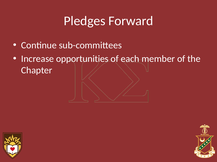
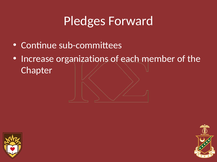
opportunities: opportunities -> organizations (82, 59)
